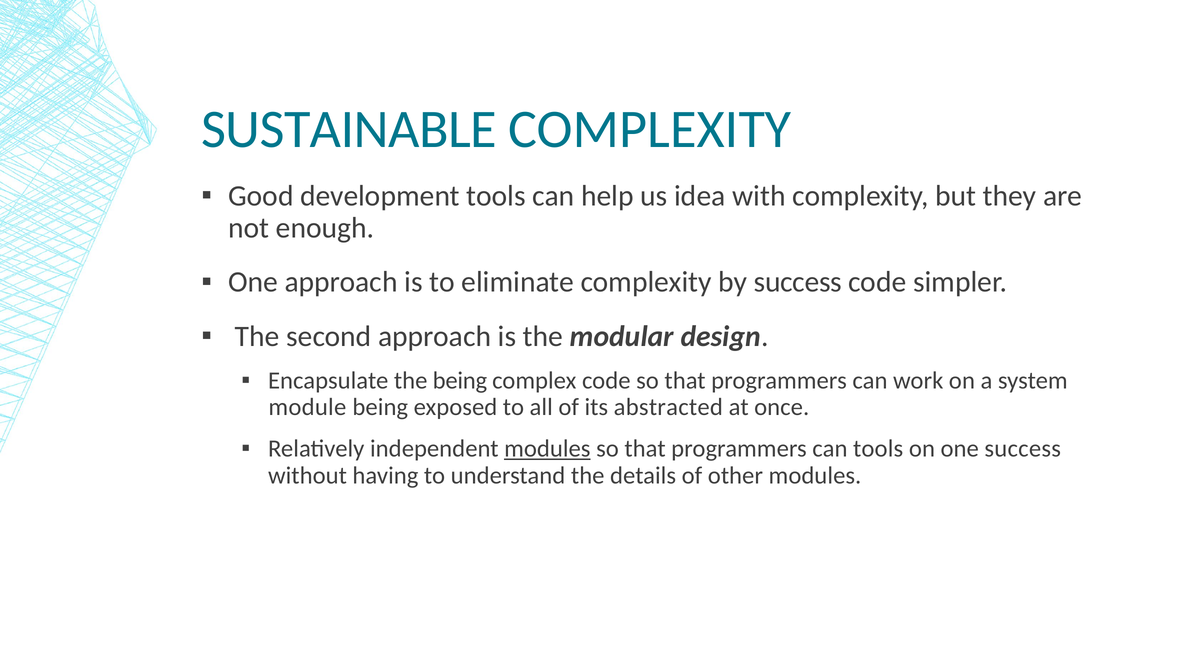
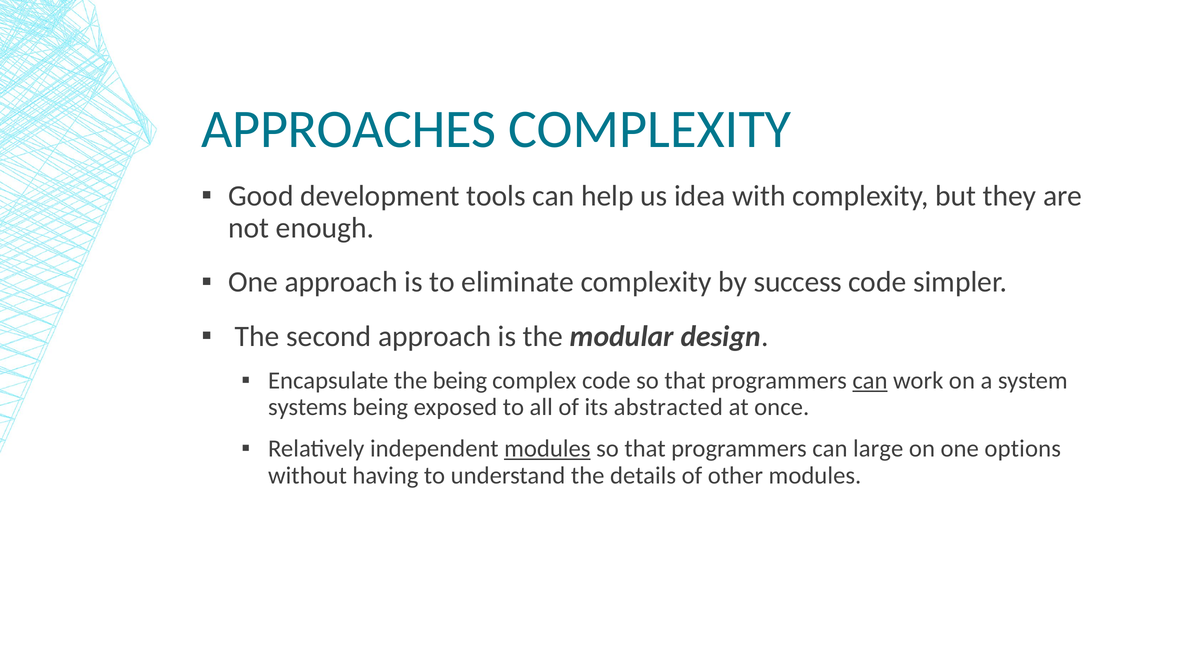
SUSTAINABLE: SUSTAINABLE -> APPROACHES (349, 129)
can underline: none -> present (870, 380)
module: module -> systems (308, 407)
can tools: tools -> large (878, 448)
one success: success -> options (1023, 448)
